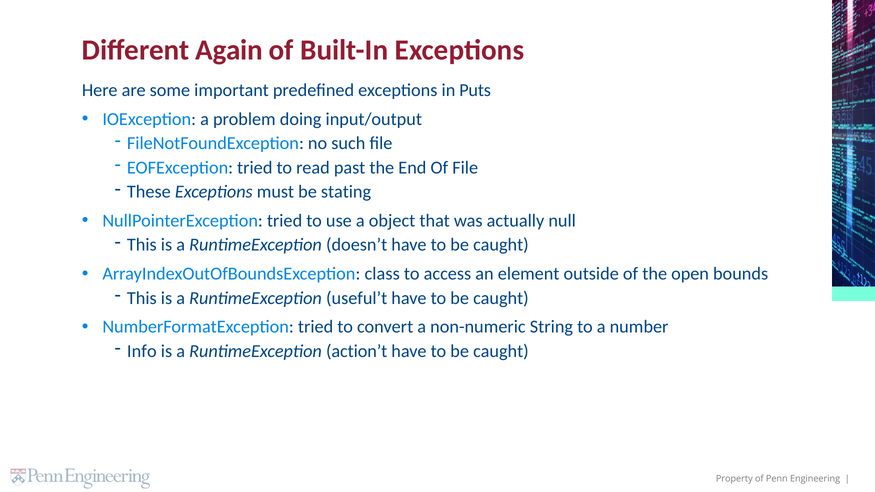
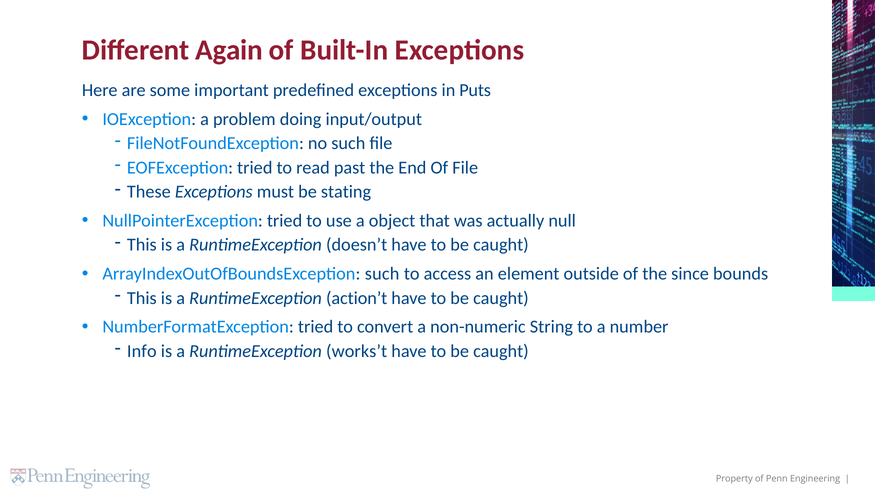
ArrayIndexOutOfBoundsException class: class -> such (382, 274)
open: open -> since (690, 274)
useful’t: useful’t -> action’t (357, 298)
action’t: action’t -> works’t (357, 351)
